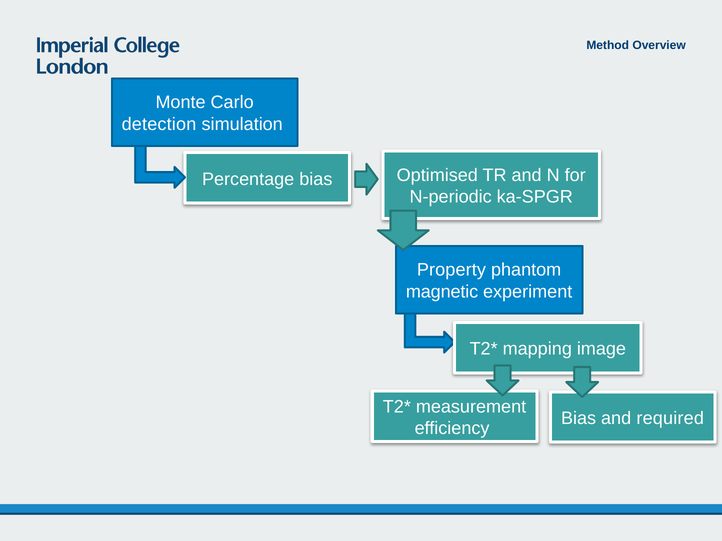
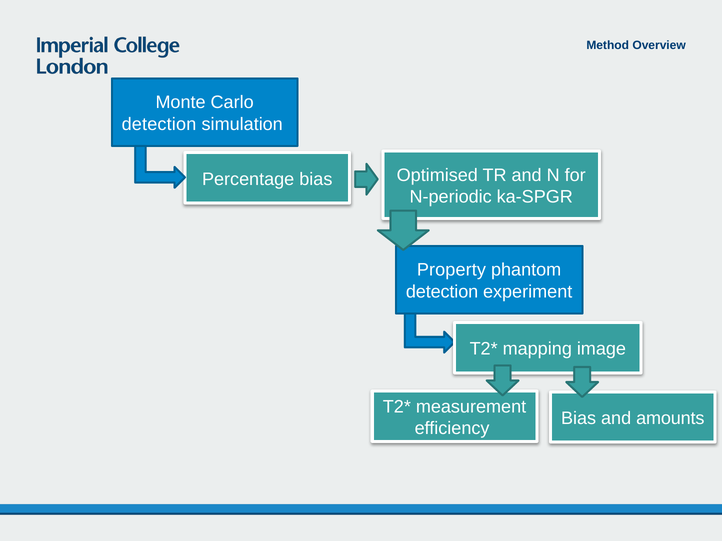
magnetic: magnetic -> detection (442, 292)
required: required -> amounts (670, 419)
